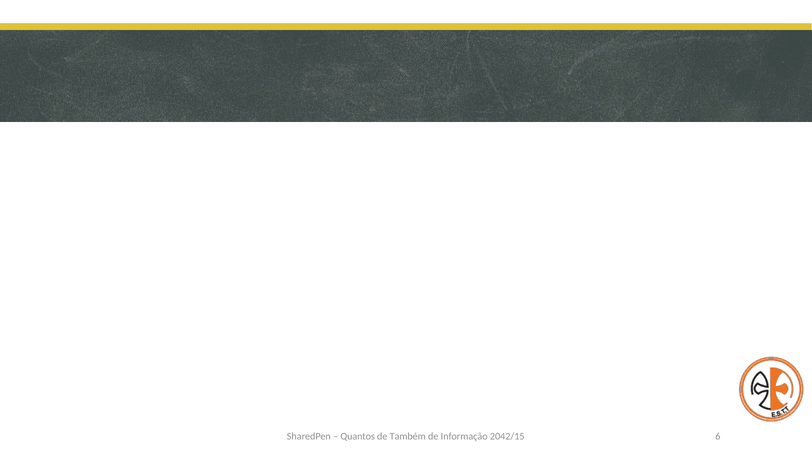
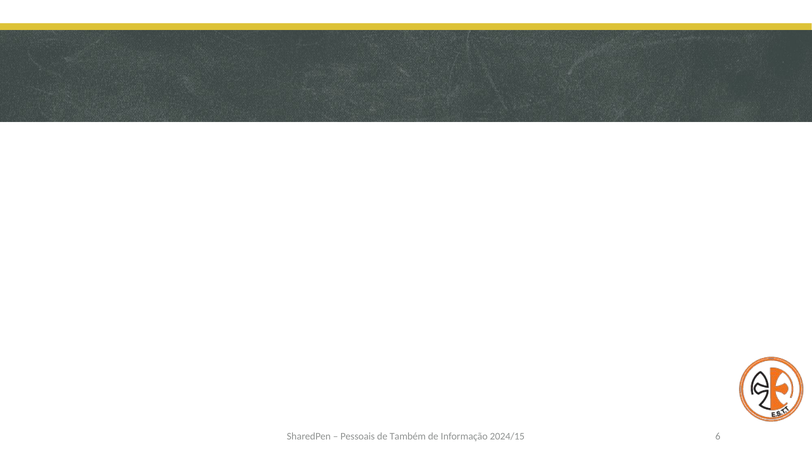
Quantos: Quantos -> Pessoais (358, 436)
2042/15: 2042/15 -> 2024/15 (507, 436)
